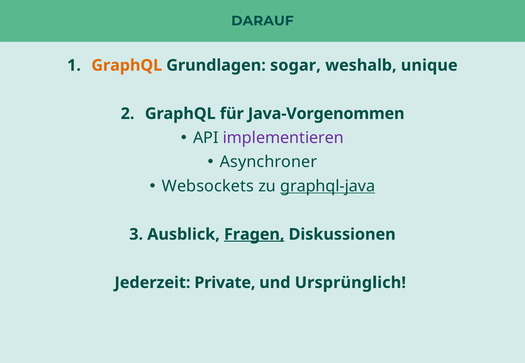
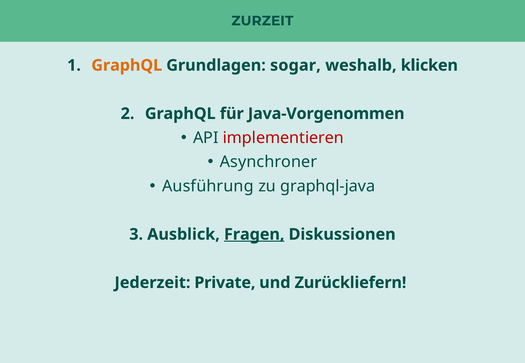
DARAUF: DARAUF -> ZURZEIT (262, 21)
unique: unique -> klicken (429, 65)
implementieren colour: purple -> red (283, 138)
Websockets: Websockets -> Ausführung (208, 186)
graphql-java underline: present -> none (328, 186)
Ursprünglich: Ursprünglich -> Zurückliefern (351, 283)
